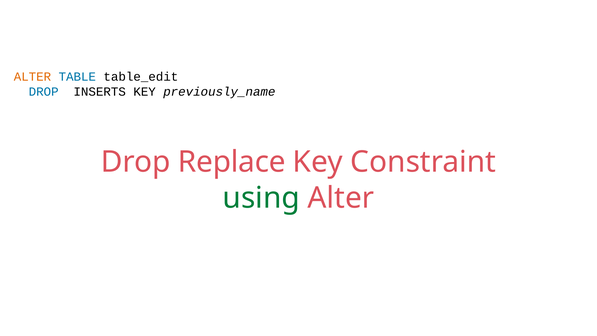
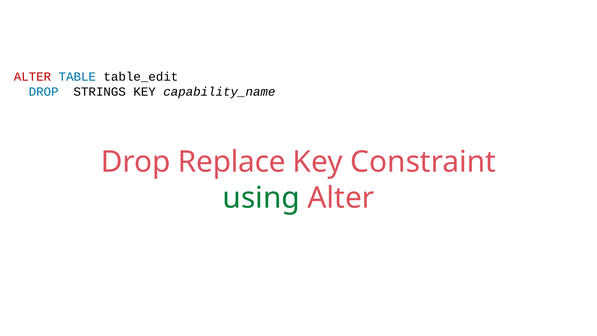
ALTER colour: orange -> red (32, 77)
INSERTS: INSERTS -> STRINGS (100, 92)
previously_name: previously_name -> capability_name (219, 92)
